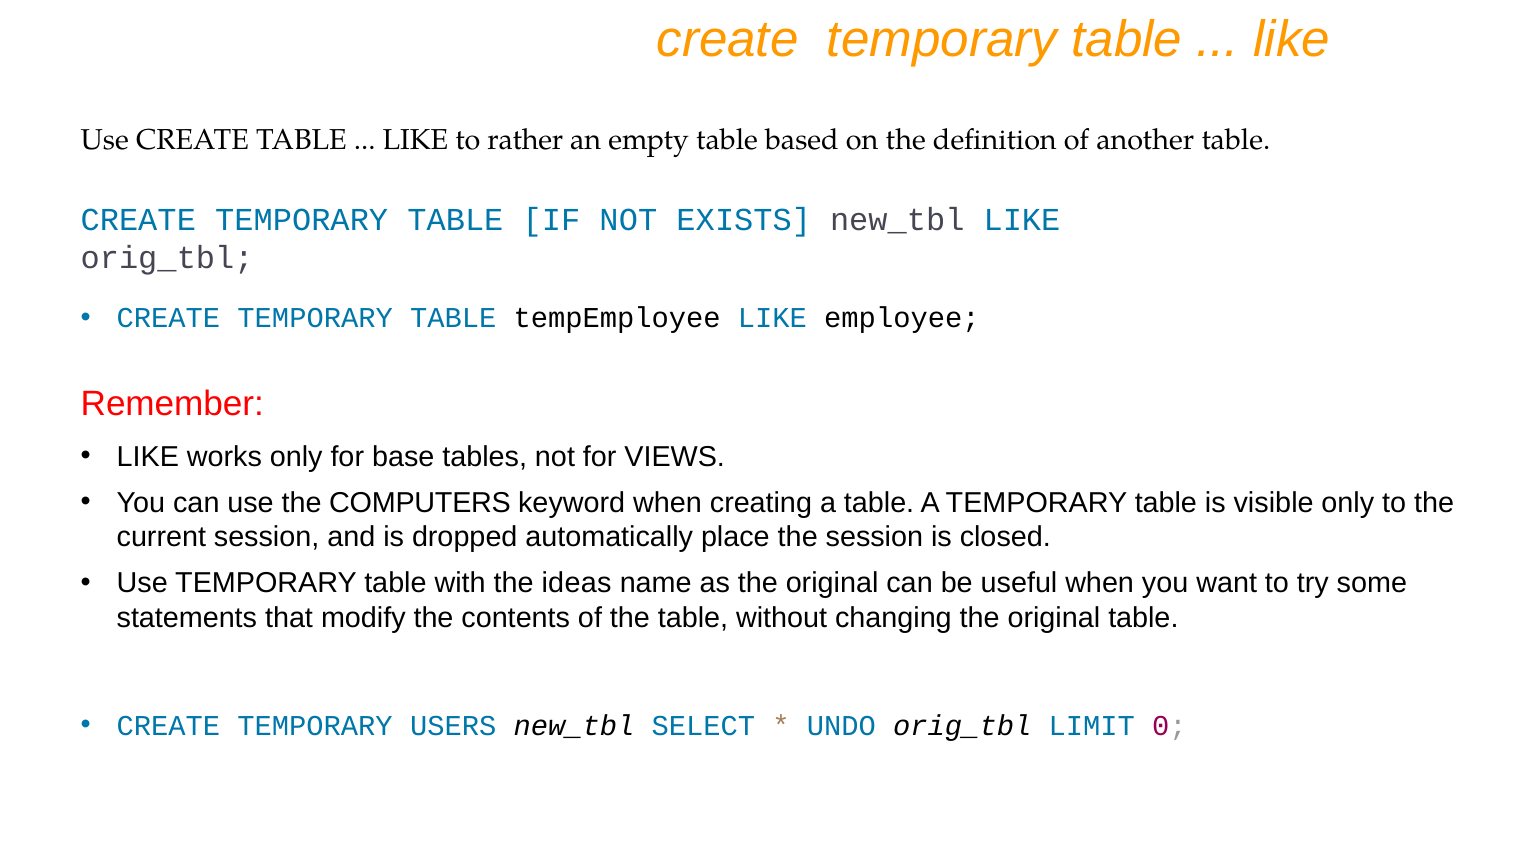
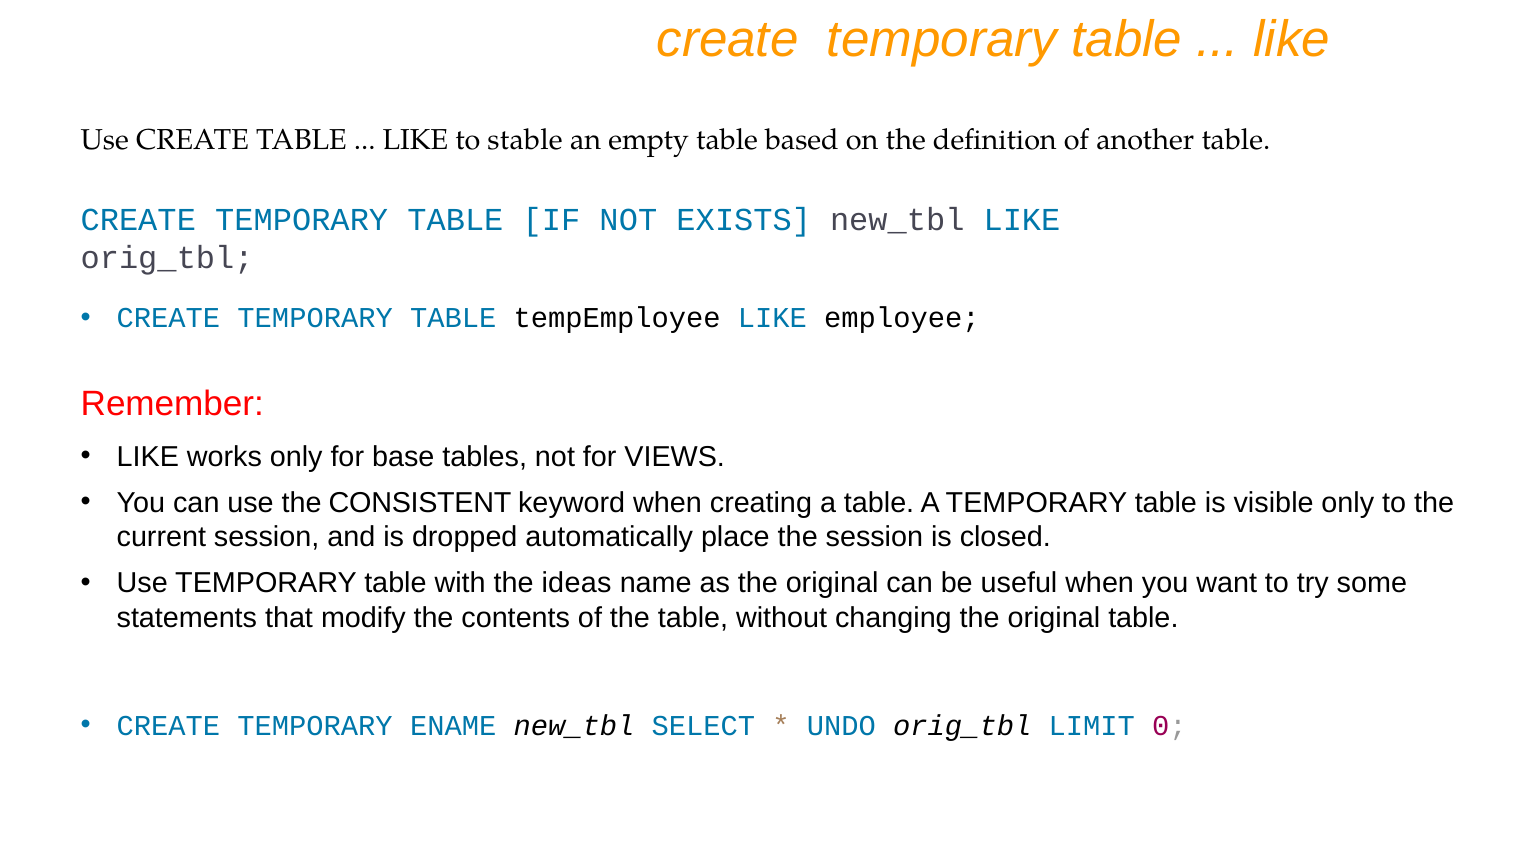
rather: rather -> stable (525, 140)
COMPUTERS: COMPUTERS -> CONSISTENT (420, 503)
USERS: USERS -> ENAME (453, 726)
